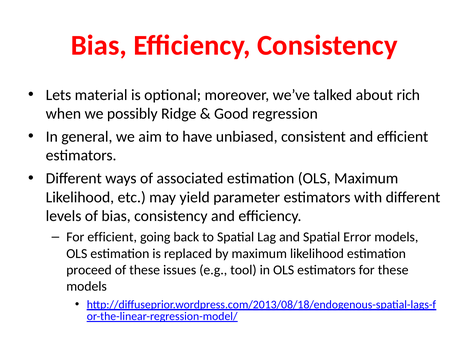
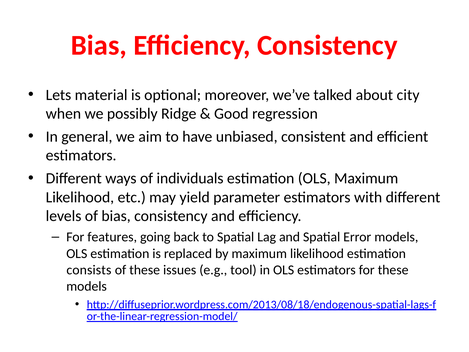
rich: rich -> city (408, 95)
associated: associated -> individuals (190, 178)
For efficient: efficient -> features (112, 237)
proceed: proceed -> consists (89, 270)
